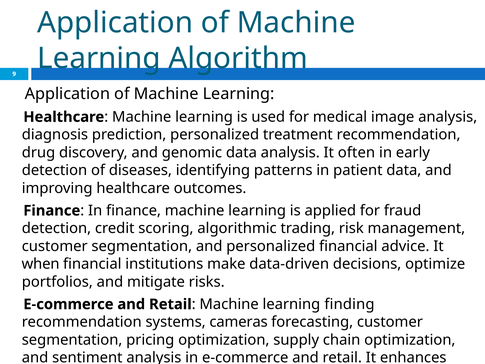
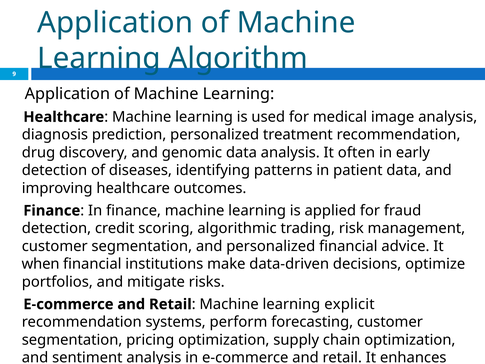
finding: finding -> explicit (349, 304)
cameras: cameras -> perform (238, 322)
